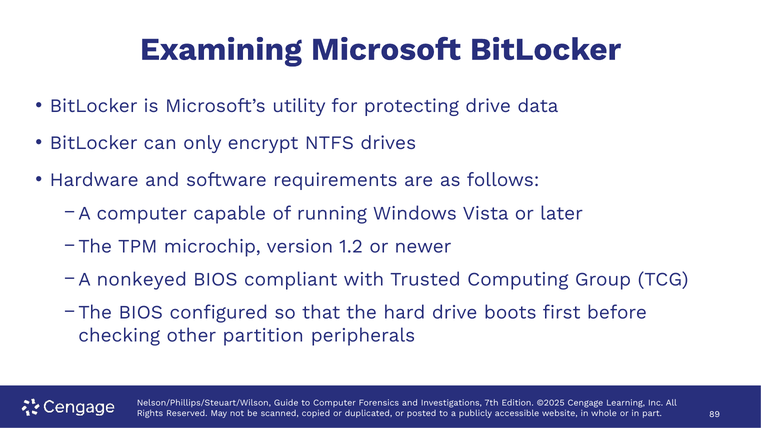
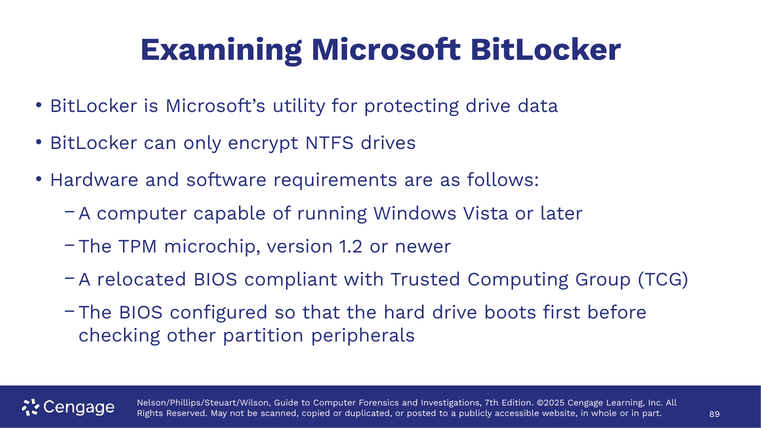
nonkeyed: nonkeyed -> relocated (142, 280)
